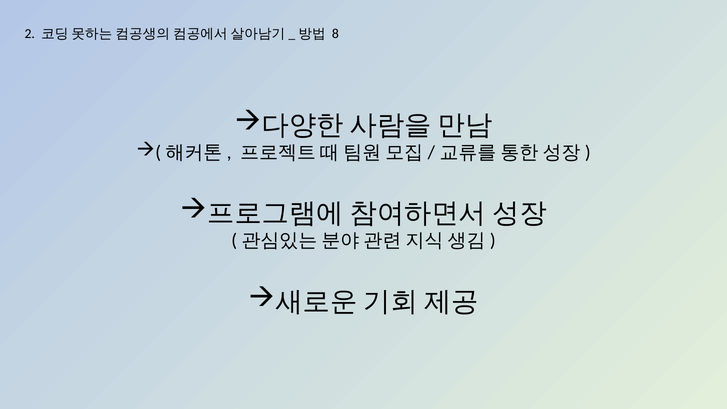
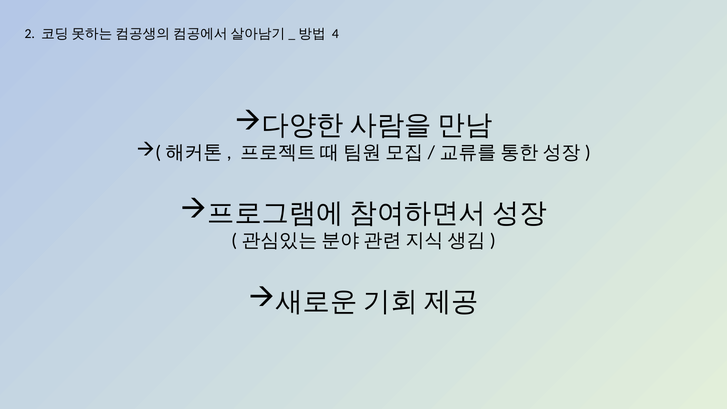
8: 8 -> 4 (335, 33)
